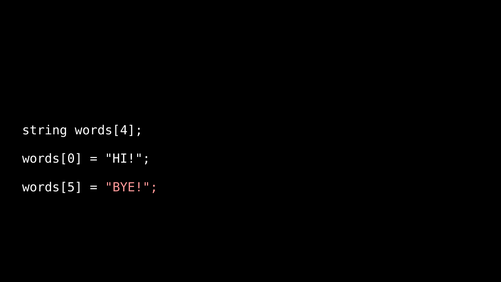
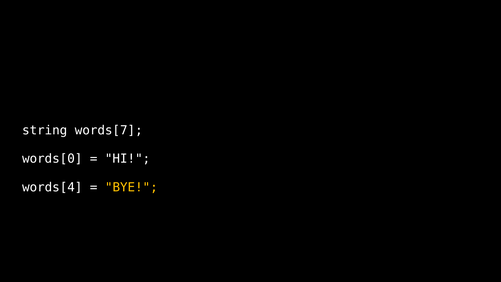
words[4: words[4 -> words[7 (109, 130)
words[5: words[5 -> words[4 (52, 187)
BYE colour: pink -> yellow (131, 187)
